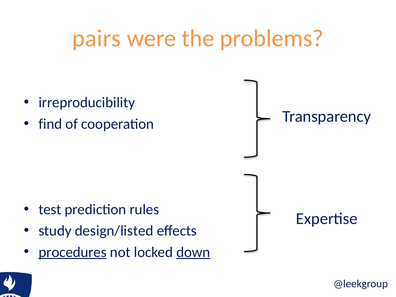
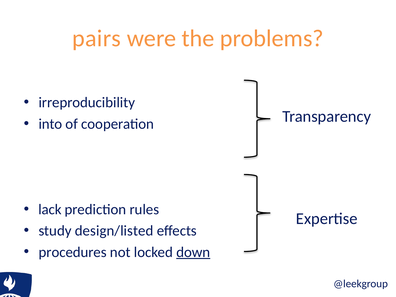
find: find -> into (50, 124)
test: test -> lack (50, 209)
procedures underline: present -> none (73, 252)
